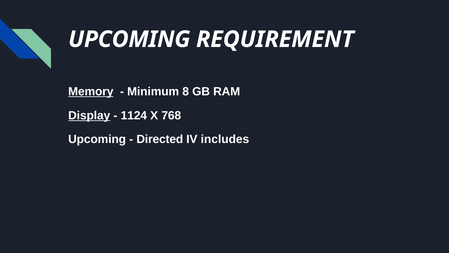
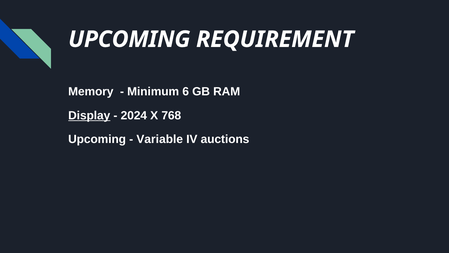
Memory underline: present -> none (91, 91)
8: 8 -> 6 (186, 91)
1124: 1124 -> 2024 (134, 115)
Directed: Directed -> Variable (160, 139)
includes: includes -> auctions (225, 139)
